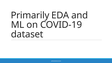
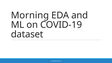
Primarily: Primarily -> Morning (30, 15)
